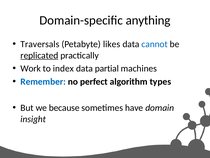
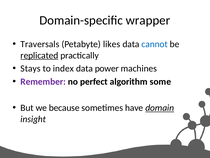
anything: anything -> wrapper (148, 20)
Work: Work -> Stays (31, 68)
partial: partial -> power (107, 68)
Remember colour: blue -> purple (43, 81)
types: types -> some (160, 81)
domain underline: none -> present (160, 108)
